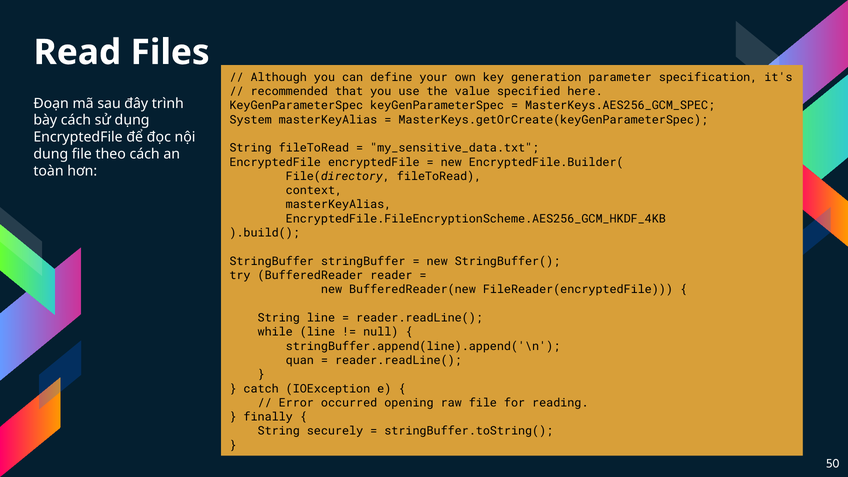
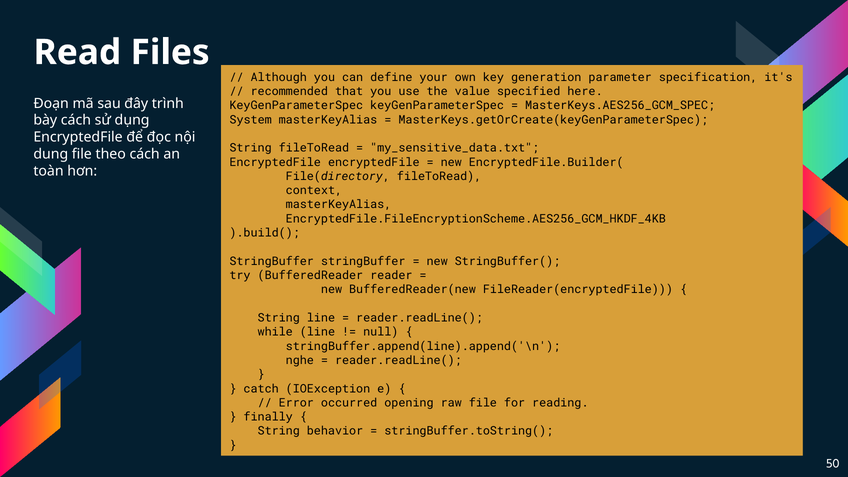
quan: quan -> nghe (300, 360)
securely: securely -> behavior (335, 431)
